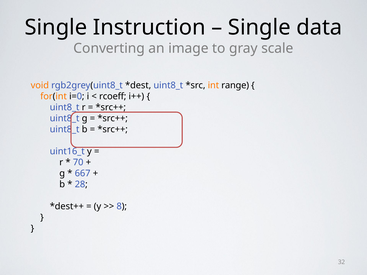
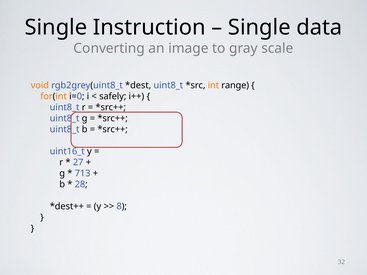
rcoeff: rcoeff -> safely (113, 97)
70: 70 -> 27 (78, 163)
667: 667 -> 713 (83, 174)
